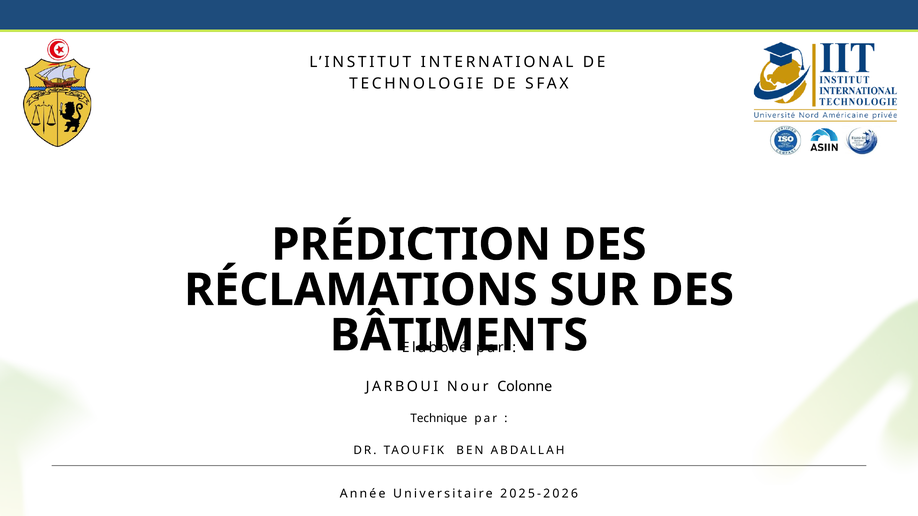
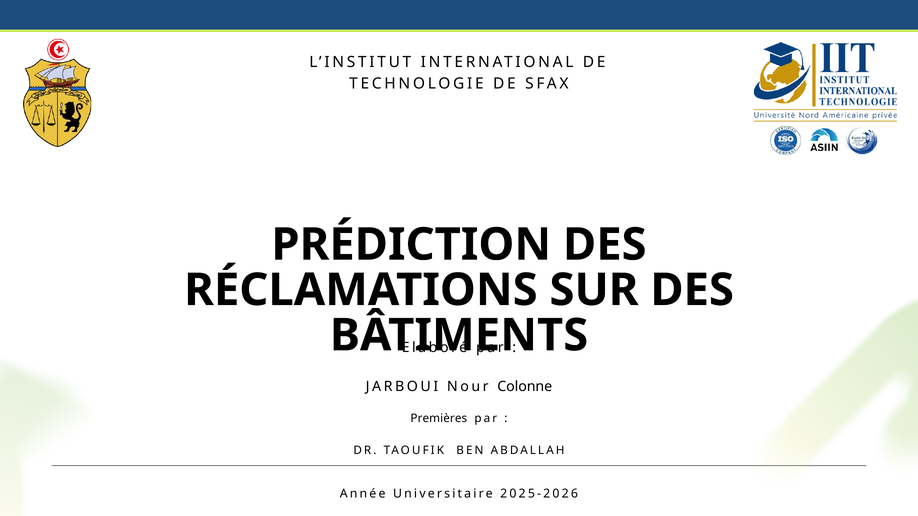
Technique: Technique -> Premières (439, 419)
